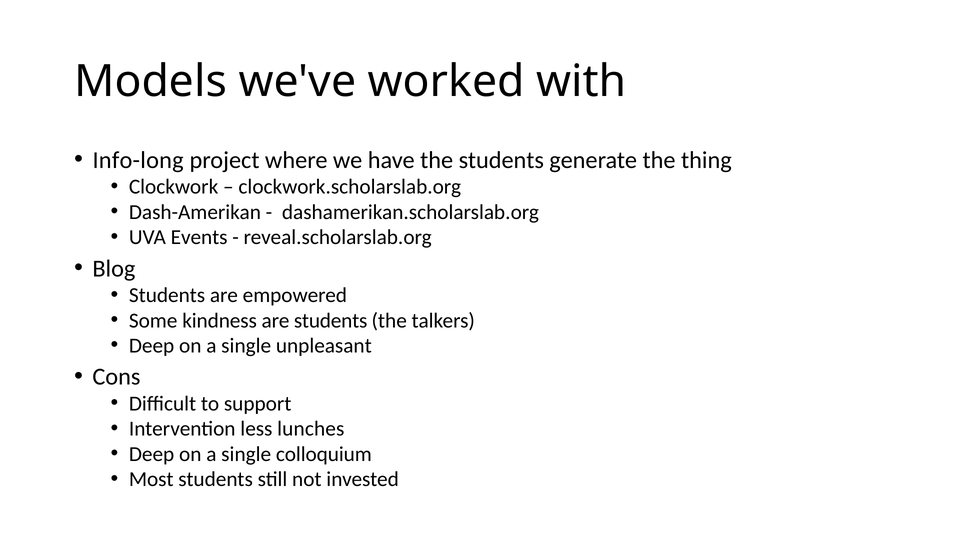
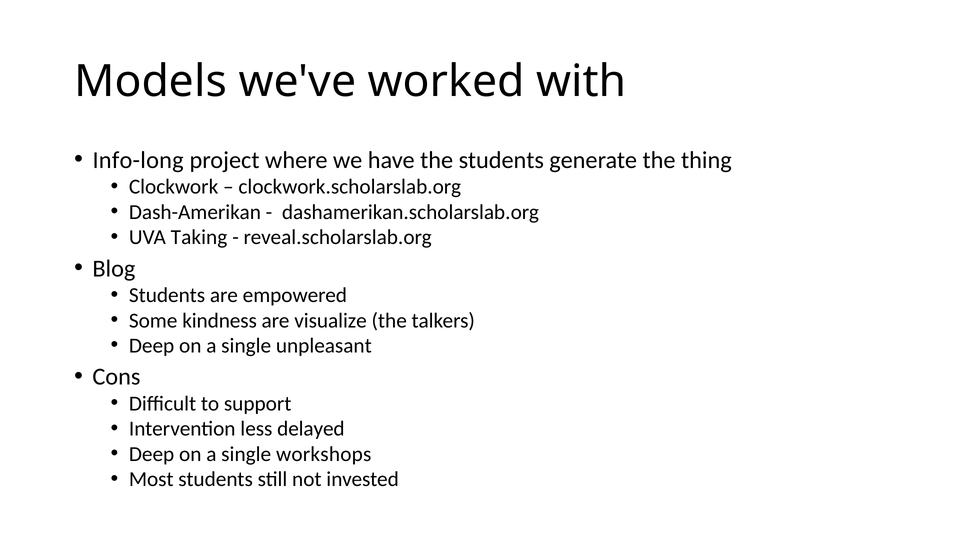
Events: Events -> Taking (199, 237)
are students: students -> visualize (331, 321)
lunches: lunches -> delayed (311, 429)
colloquium: colloquium -> workshops (324, 454)
